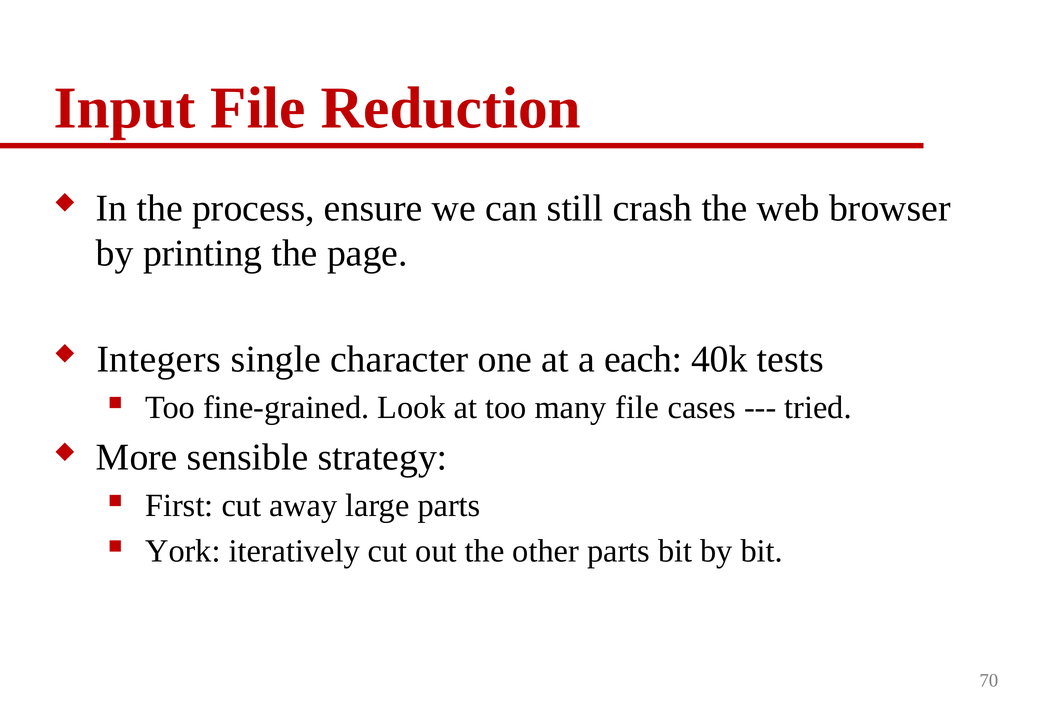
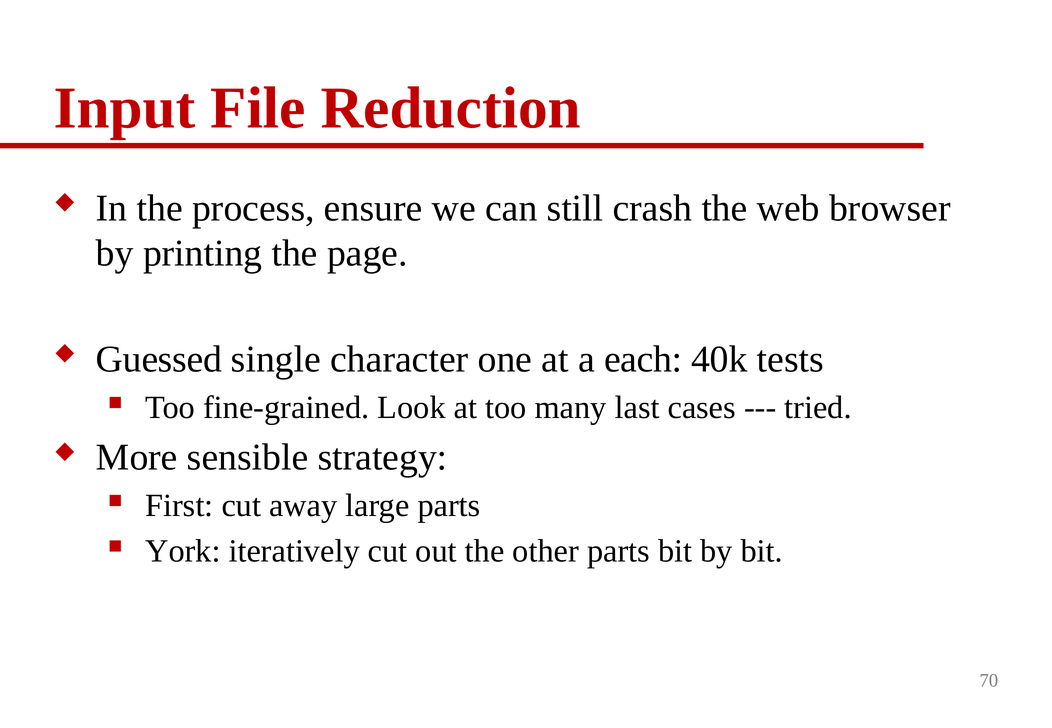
Integers: Integers -> Guessed (159, 360)
many file: file -> last (637, 408)
